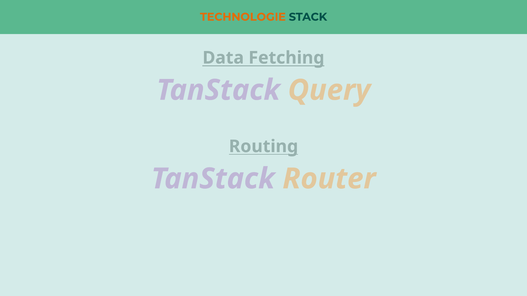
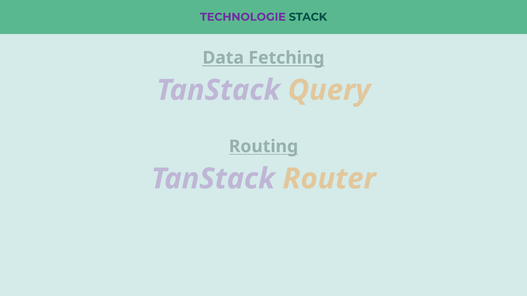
TECHNOLOGIE colour: orange -> purple (243, 17)
